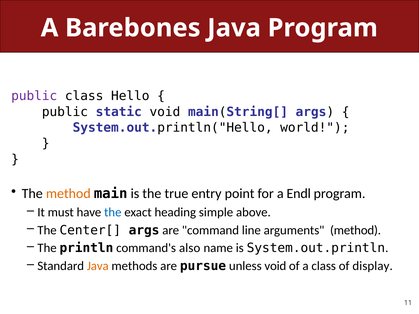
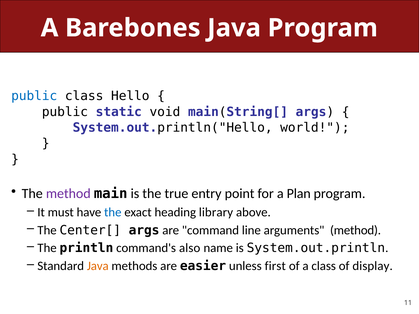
public colour: purple -> blue (34, 96)
method colour: orange -> purple (68, 194)
Endl: Endl -> Plan (299, 194)
simple: simple -> library (216, 212)
pursue: pursue -> easier (203, 266)
unless void: void -> first (275, 266)
